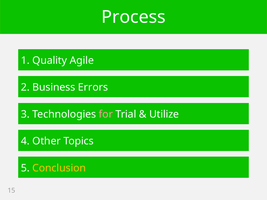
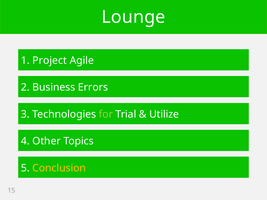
Process: Process -> Lounge (133, 17)
Quality: Quality -> Project (50, 61)
for colour: pink -> light green (106, 114)
